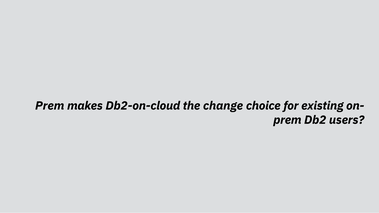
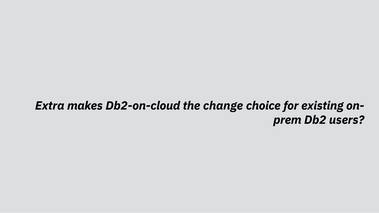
Prem: Prem -> Extra (50, 106)
